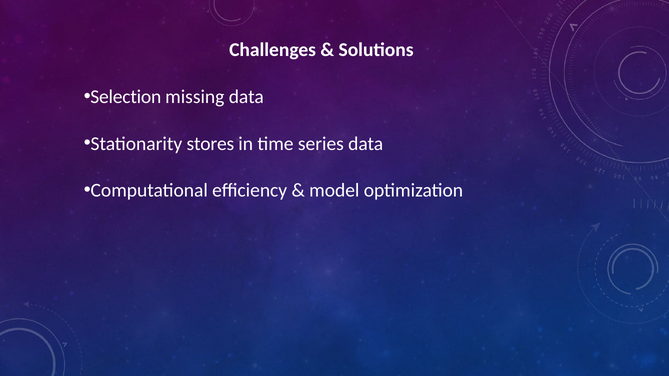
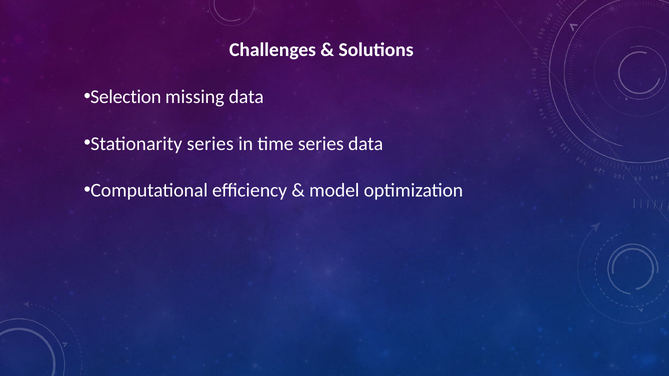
Stationarity stores: stores -> series (210, 144)
